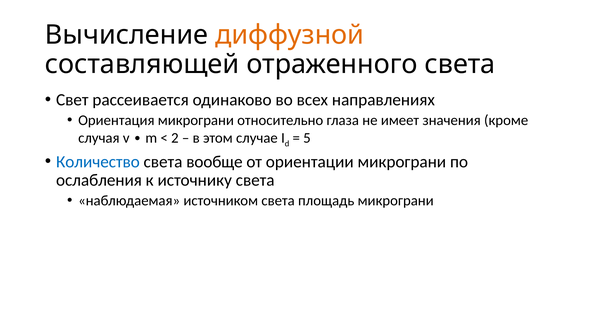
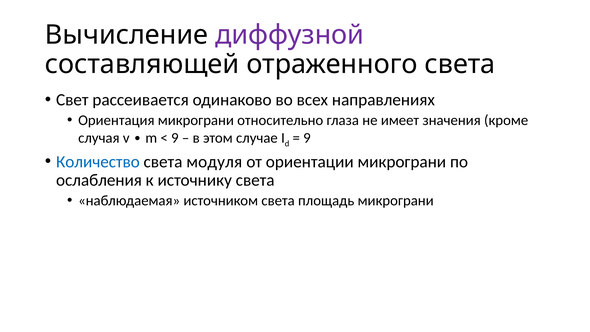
диффузной colour: orange -> purple (290, 35)
5: 5 -> 9 (307, 138)
2: 2 -> 9 (175, 138)
вообще: вообще -> модуля (214, 162)
